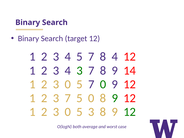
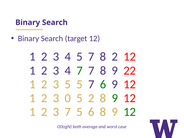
8 4: 4 -> 2 (115, 57)
4 3: 3 -> 7 (80, 71)
14: 14 -> 22 (130, 71)
0: 0 -> 5 (68, 84)
7 0: 0 -> 6 (103, 84)
2 3 7: 7 -> 0 (68, 98)
5 0: 0 -> 2 (91, 98)
0: 0 -> 7 (68, 112)
5 3: 3 -> 6 (91, 112)
